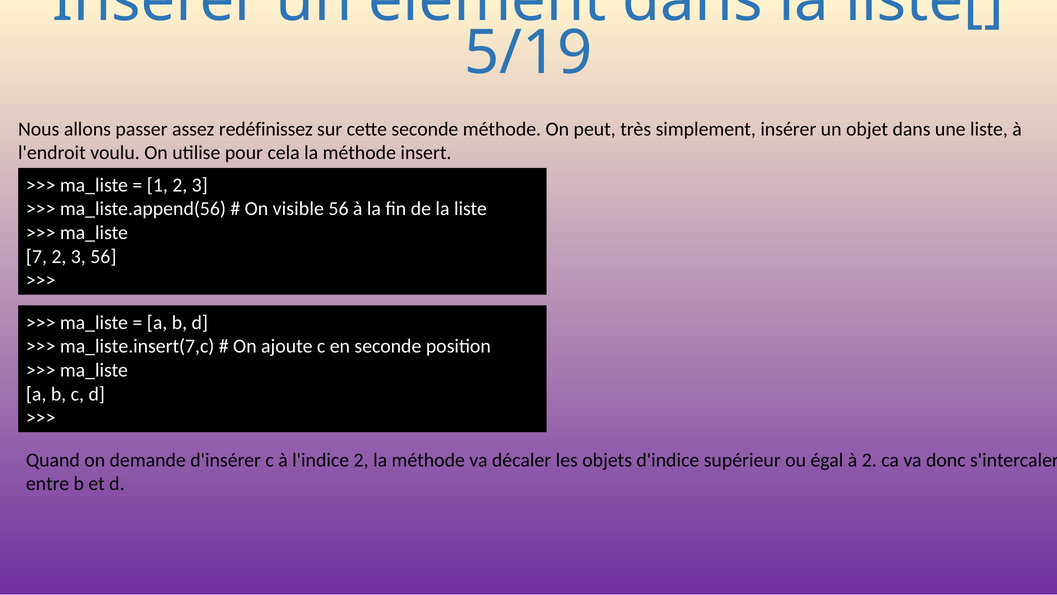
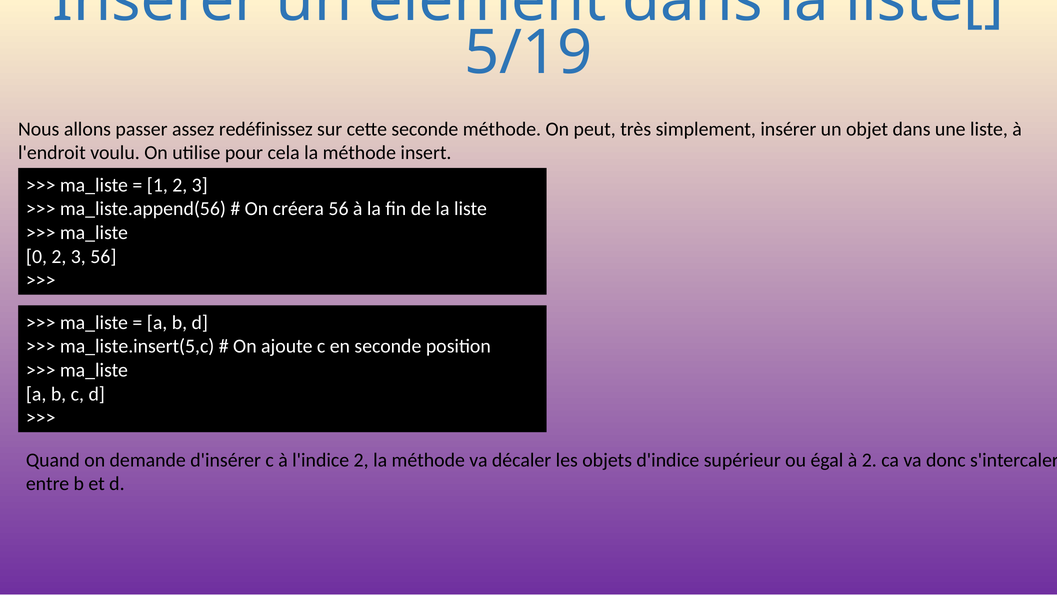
visible: visible -> créera (298, 209)
7: 7 -> 0 (36, 256)
ma_liste.insert(7,c: ma_liste.insert(7,c -> ma_liste.insert(5,c (137, 346)
